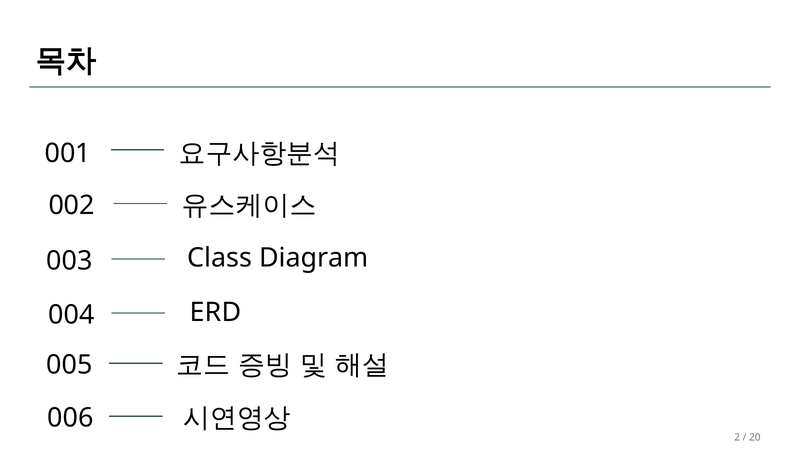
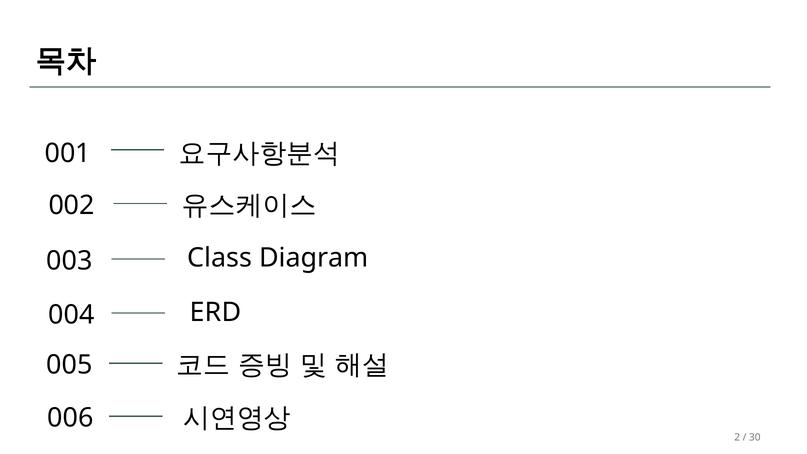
20: 20 -> 30 (755, 437)
